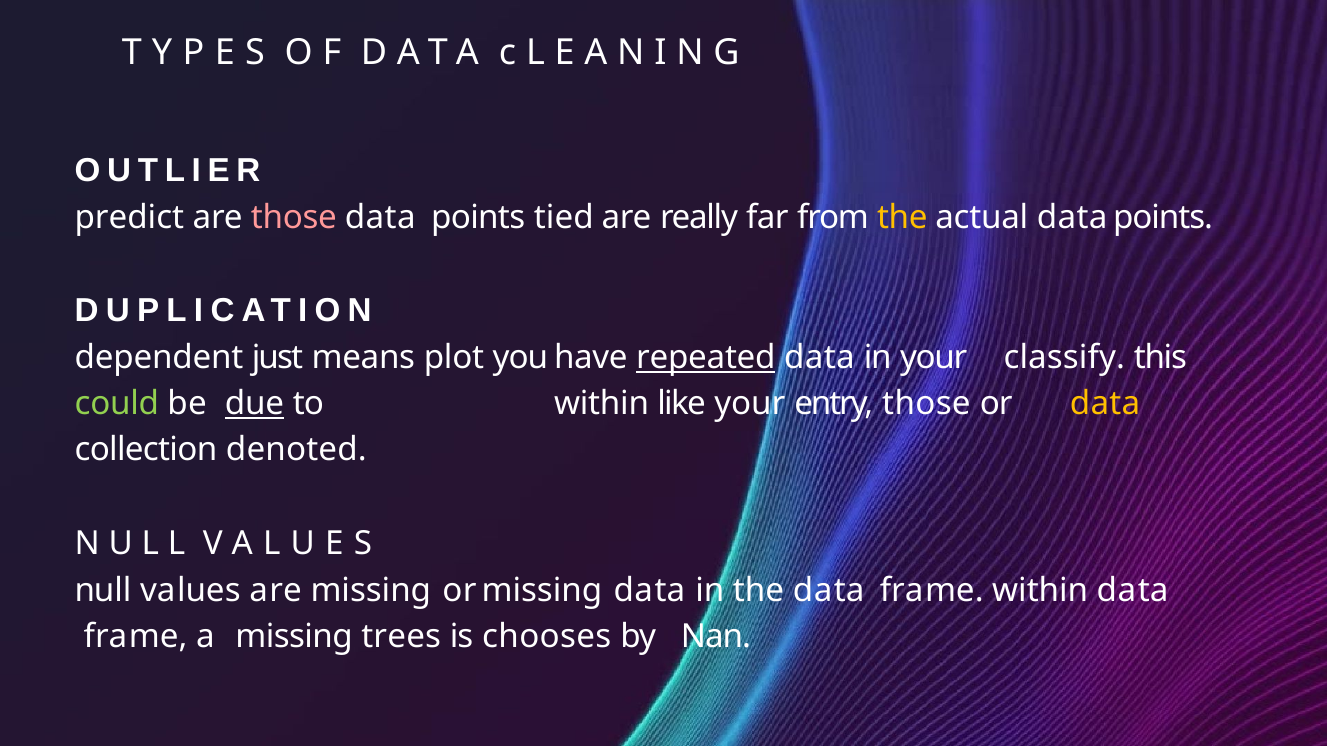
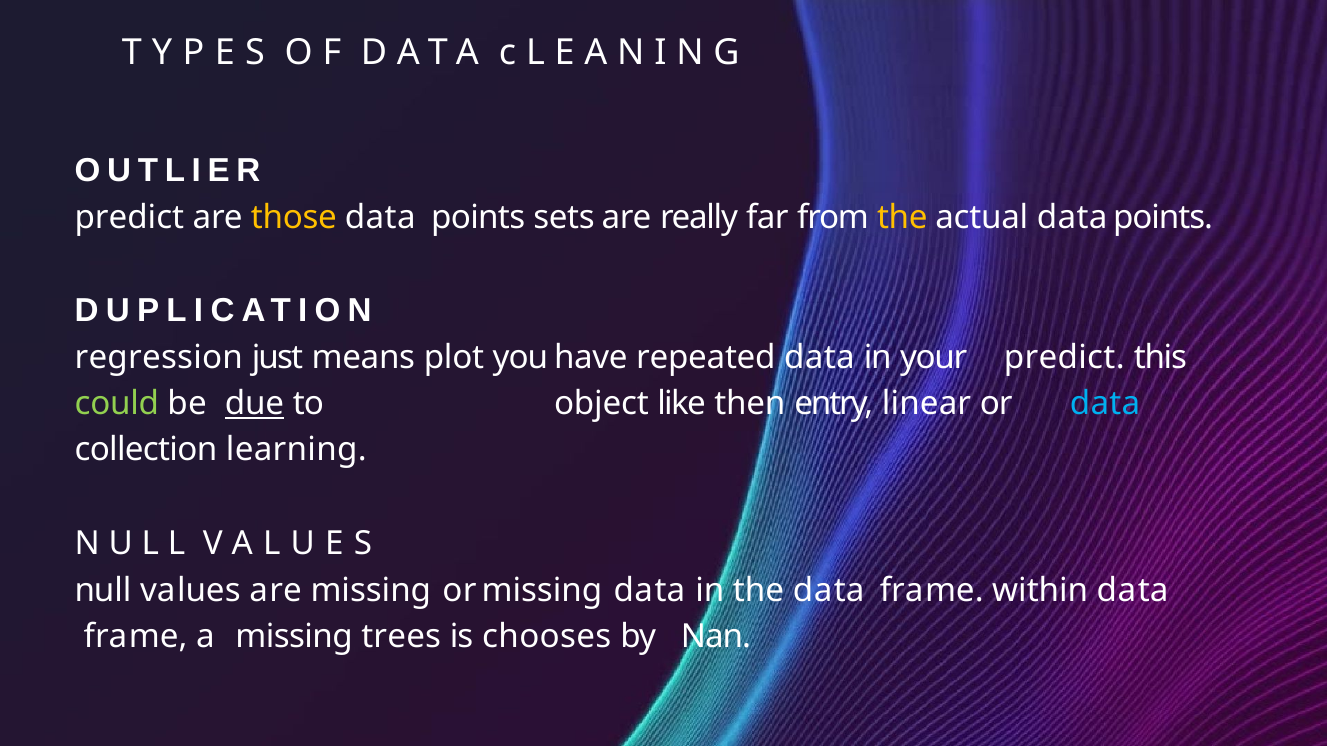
those colour: pink -> yellow (294, 217)
tied: tied -> sets (564, 217)
dependent: dependent -> regression (159, 358)
repeated underline: present -> none (706, 358)
your classify: classify -> predict (1064, 358)
to within: within -> object (601, 404)
like your: your -> then (750, 404)
entry those: those -> linear (927, 404)
data colour: yellow -> light blue (1105, 404)
denoted: denoted -> learning (296, 450)
